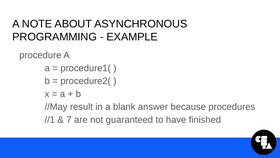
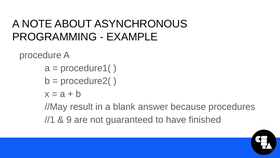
7: 7 -> 9 (69, 119)
